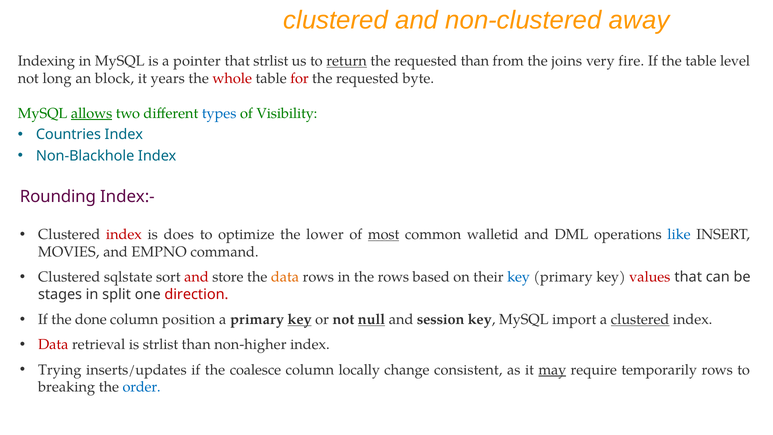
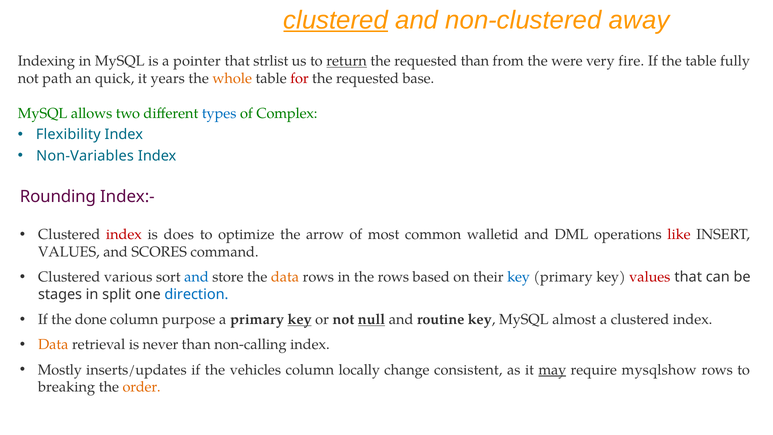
clustered underline: none -> present (336, 20)
joins: joins -> were (567, 61)
level: level -> fully (735, 61)
long: long -> path (57, 78)
block: block -> quick (115, 78)
whole colour: red -> orange (232, 78)
byte: byte -> base (418, 78)
allows underline: present -> none (92, 113)
Visibility: Visibility -> Complex (287, 113)
Countries: Countries -> Flexibility (68, 134)
Non-Blackhole: Non-Blackhole -> Non-Variables (85, 156)
lower: lower -> arrow (325, 234)
most underline: present -> none (384, 234)
like colour: blue -> red (679, 234)
MOVIES: MOVIES -> VALUES (69, 252)
EMPNO: EMPNO -> SCORES (159, 252)
sqlstate: sqlstate -> various (128, 277)
and colour: red -> blue (196, 277)
direction colour: red -> blue (196, 294)
position: position -> purpose (189, 319)
session: session -> routine (441, 319)
import: import -> almost (574, 319)
clustered underline: present -> none (640, 319)
Data colour: red -> orange (53, 345)
is strlist: strlist -> never (161, 345)
non-higher: non-higher -> non-calling (250, 345)
Trying: Trying -> Mostly (60, 370)
coalesce: coalesce -> vehicles (255, 370)
temporarily: temporarily -> mysqlshow (659, 370)
order colour: blue -> orange (142, 387)
